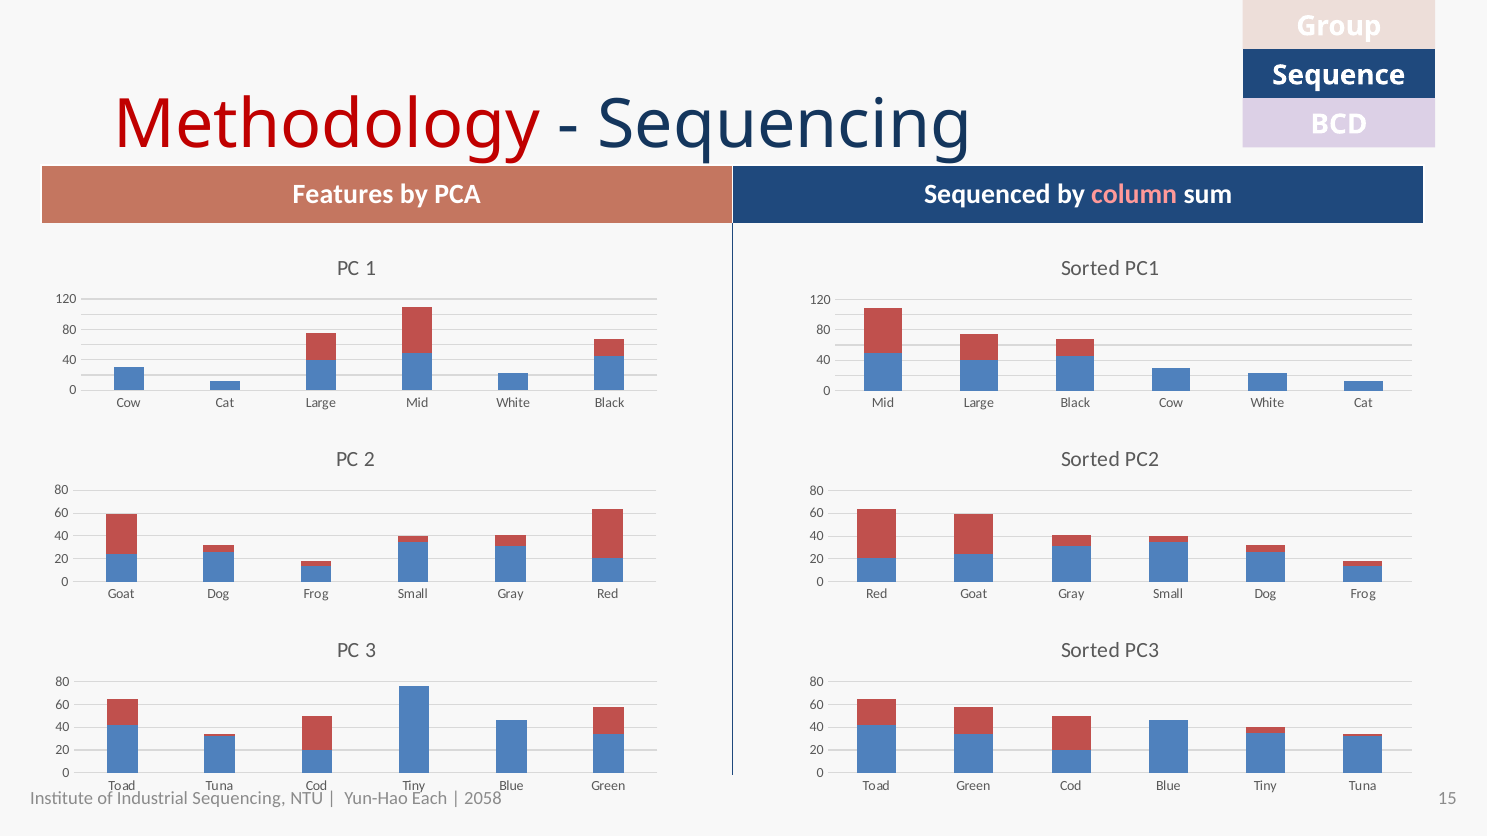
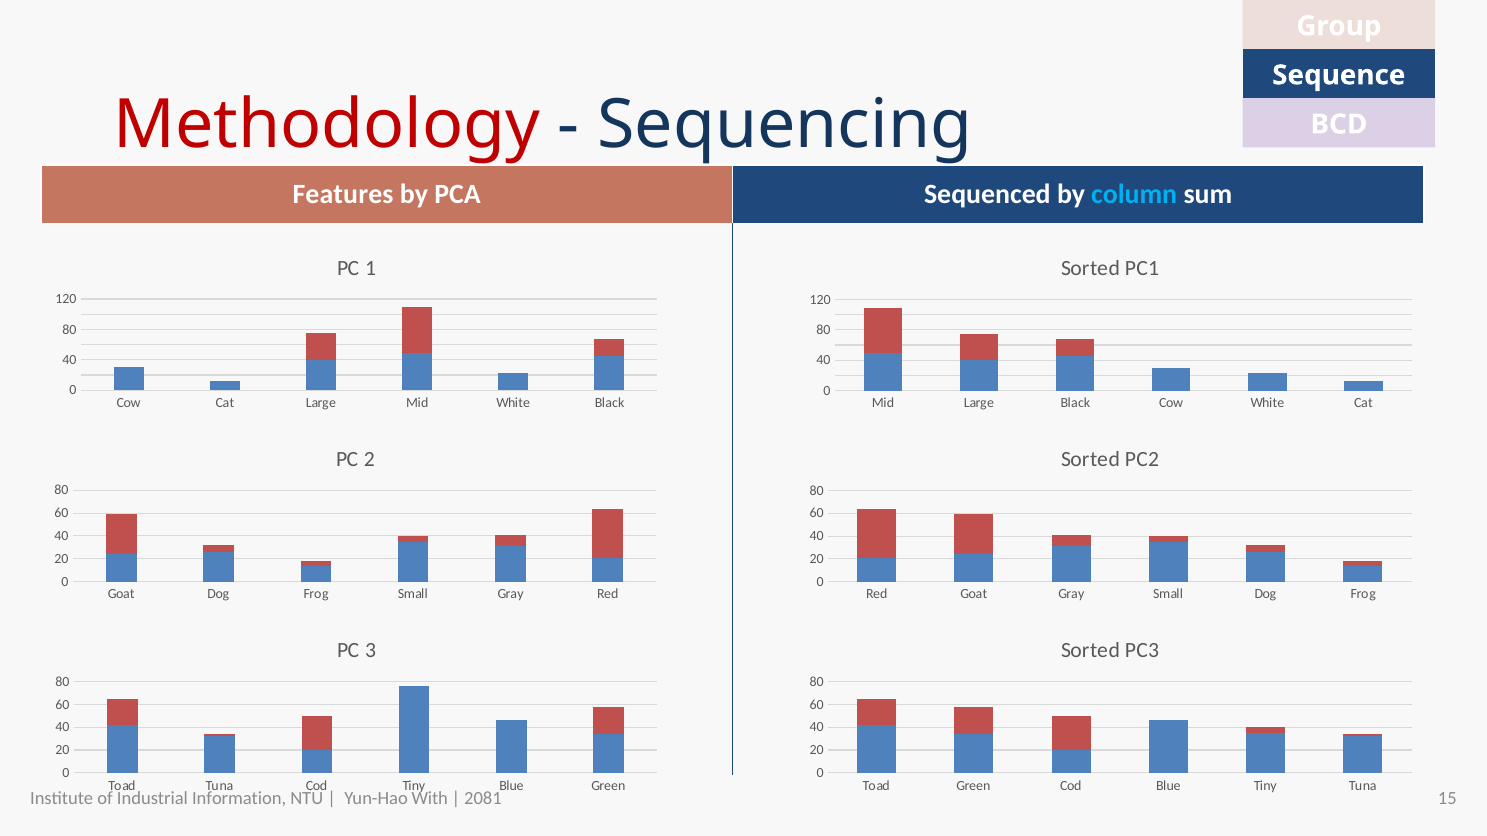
column colour: pink -> light blue (1134, 194)
Industrial Sequencing: Sequencing -> Information (239, 799)
Each: Each -> With (430, 799)
2058: 2058 -> 2081 (483, 799)
